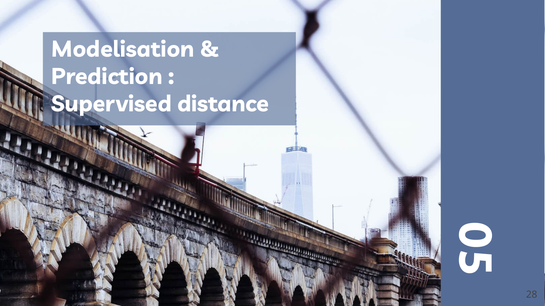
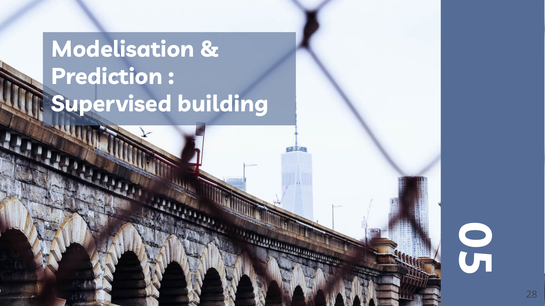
distance: distance -> building (223, 104)
